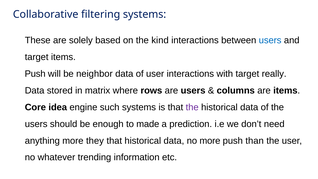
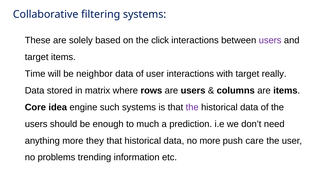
kind: kind -> click (160, 40)
users colour: blue -> purple (270, 40)
Push: Push -> Time (35, 74)
made: made -> much (148, 124)
than: than -> care (255, 141)
whatever: whatever -> problems (56, 157)
